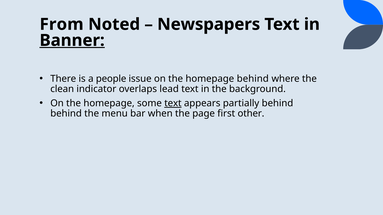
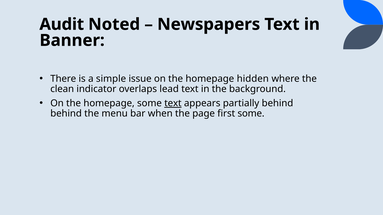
From: From -> Audit (62, 24)
Banner underline: present -> none (72, 40)
people: people -> simple (111, 79)
homepage behind: behind -> hidden (253, 79)
first other: other -> some (251, 114)
